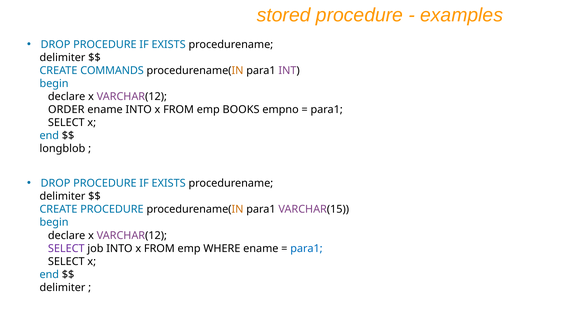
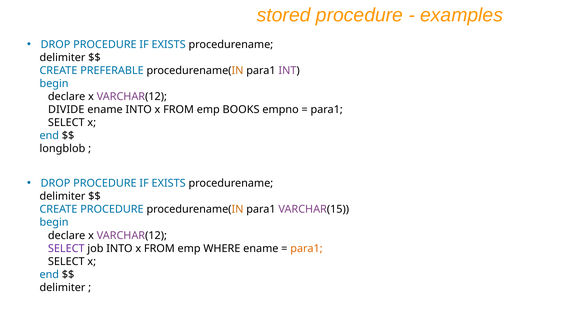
COMMANDS: COMMANDS -> PREFERABLE (112, 71)
ORDER: ORDER -> DIVIDE (66, 110)
para1 colour: blue -> orange (306, 249)
